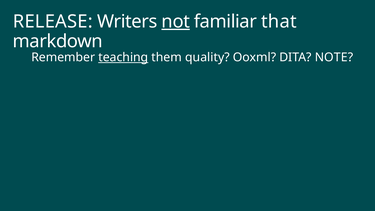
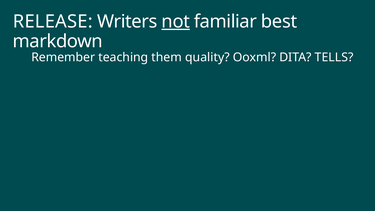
that: that -> best (279, 21)
teaching underline: present -> none (123, 57)
NOTE: NOTE -> TELLS (334, 57)
